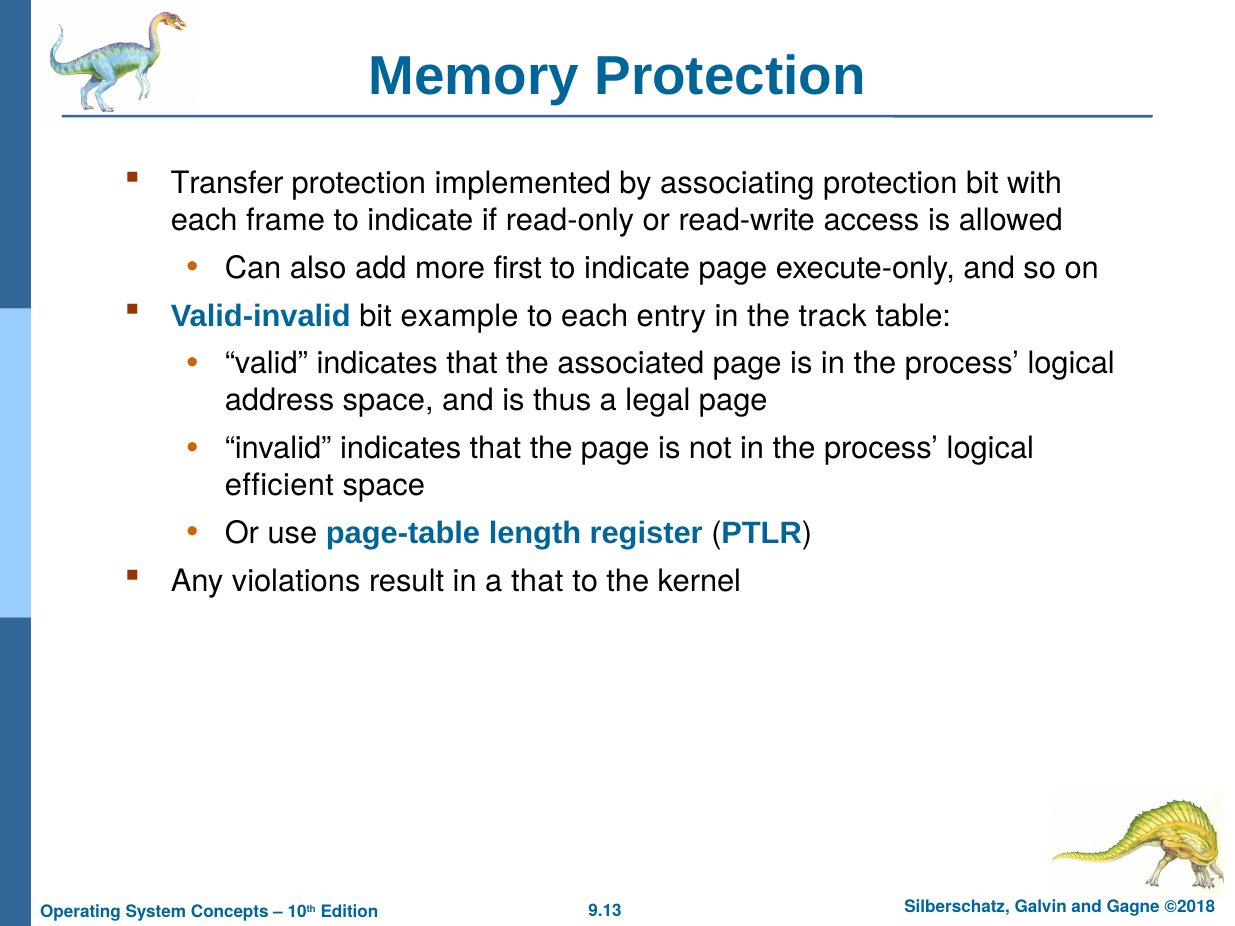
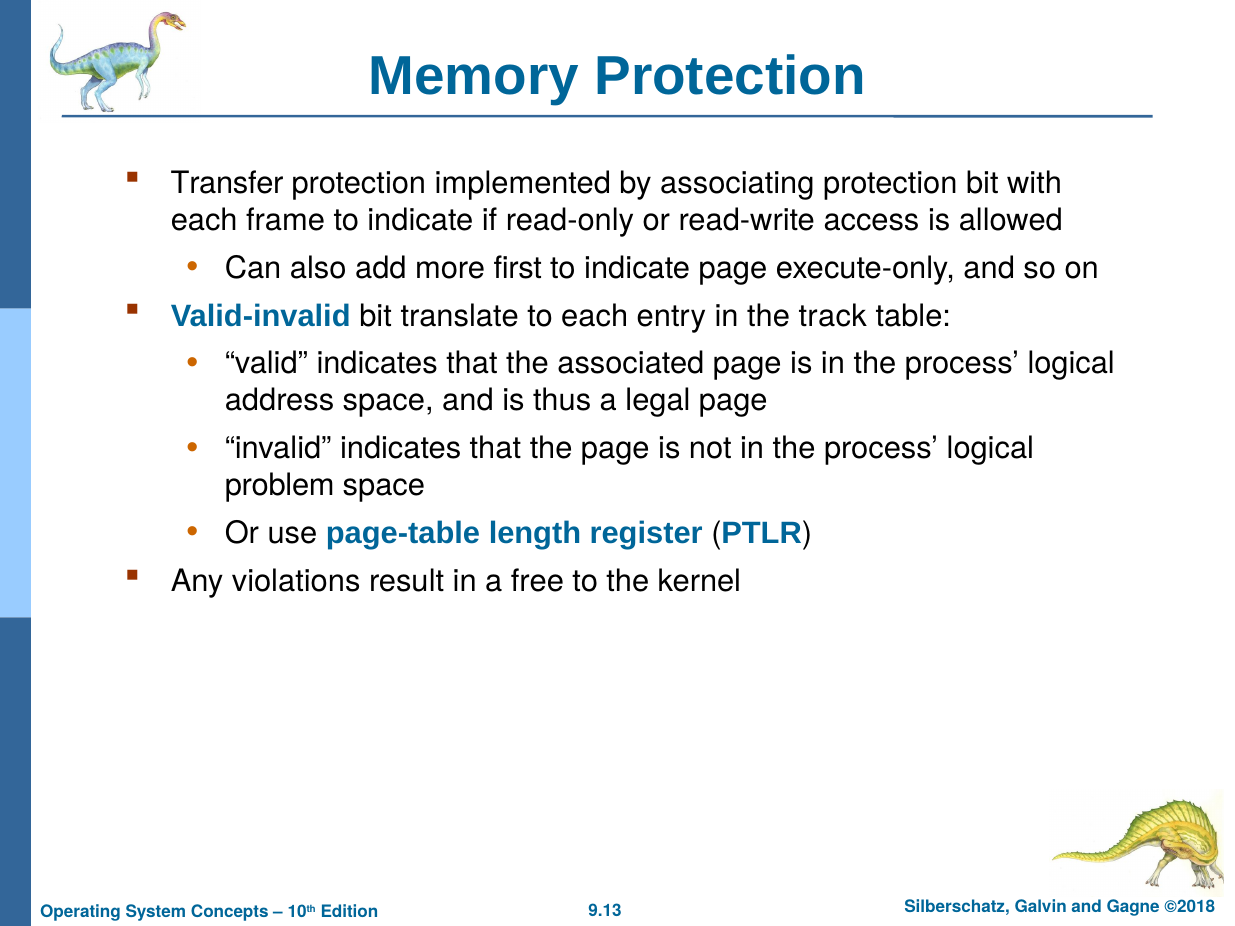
example: example -> translate (460, 316)
efficient: efficient -> problem (280, 486)
a that: that -> free (537, 581)
